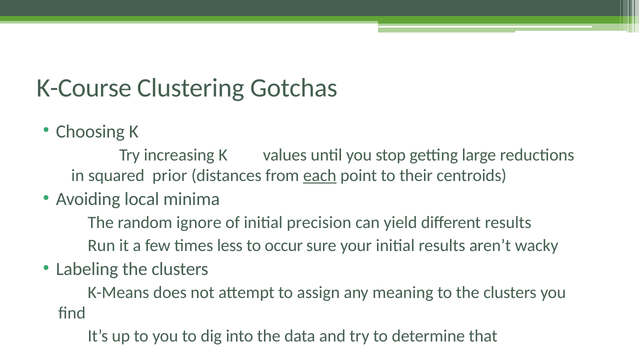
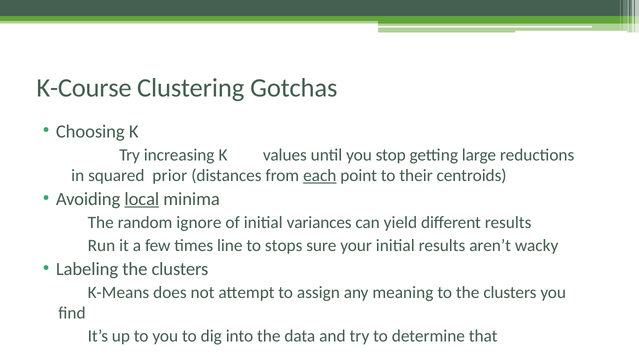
local underline: none -> present (142, 199)
precision: precision -> variances (319, 223)
less: less -> line (230, 246)
occur: occur -> stops (284, 246)
